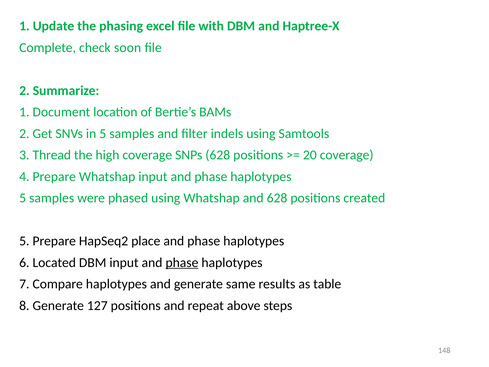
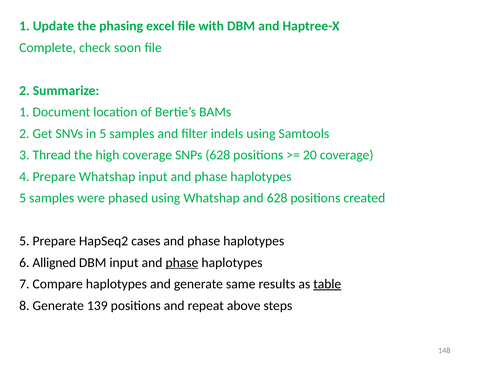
place: place -> cases (146, 241)
Located: Located -> Alligned (54, 262)
table underline: none -> present (327, 284)
127: 127 -> 139 (97, 305)
